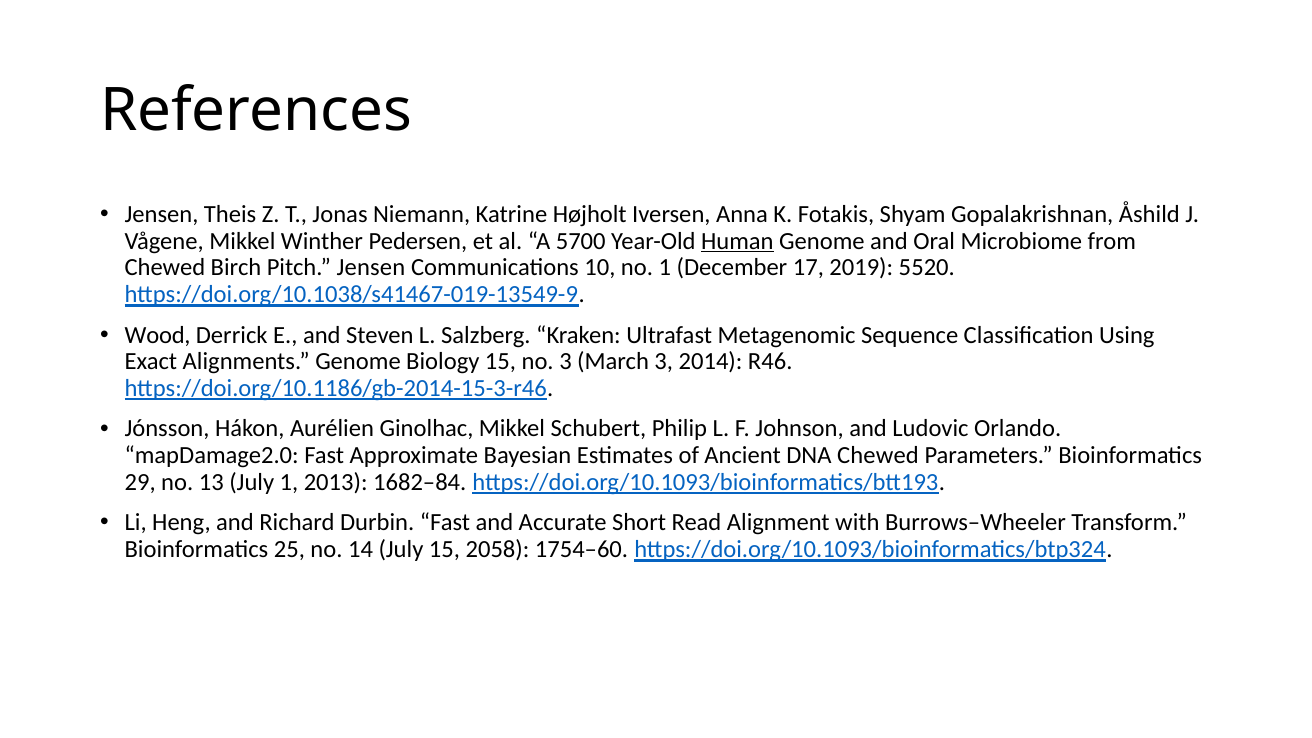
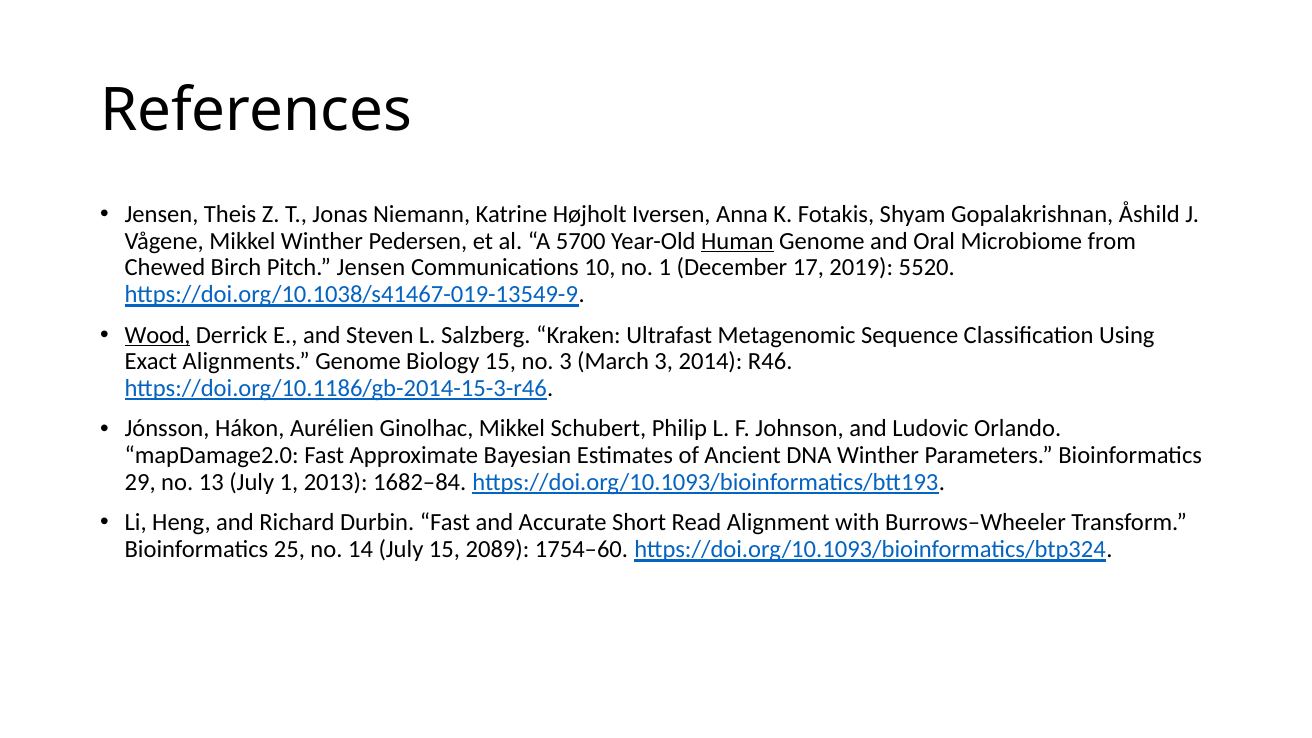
Wood underline: none -> present (158, 335)
DNA Chewed: Chewed -> Winther (878, 455)
2058: 2058 -> 2089 (498, 550)
